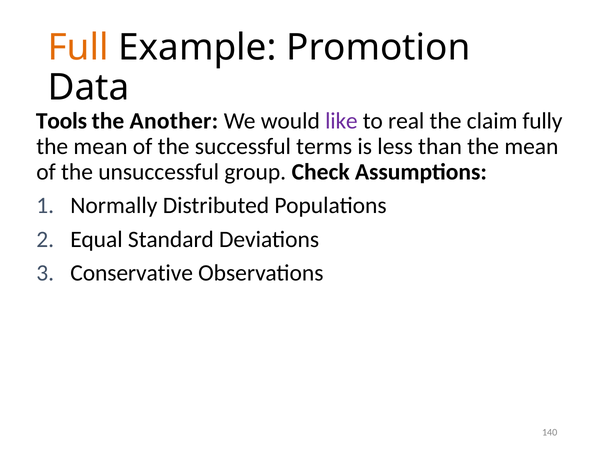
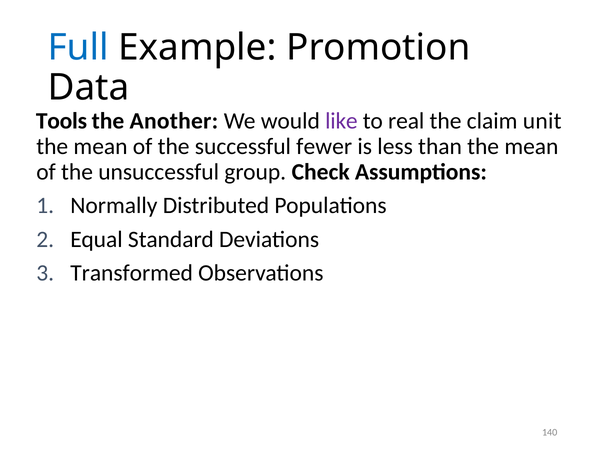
Full colour: orange -> blue (78, 48)
fully: fully -> unit (542, 121)
terms: terms -> fewer (324, 147)
Conservative: Conservative -> Transformed (132, 273)
